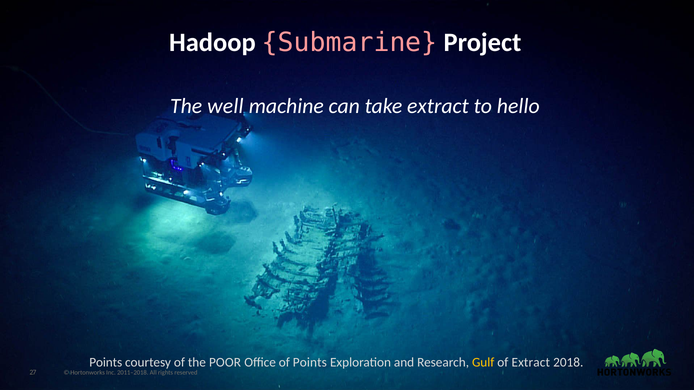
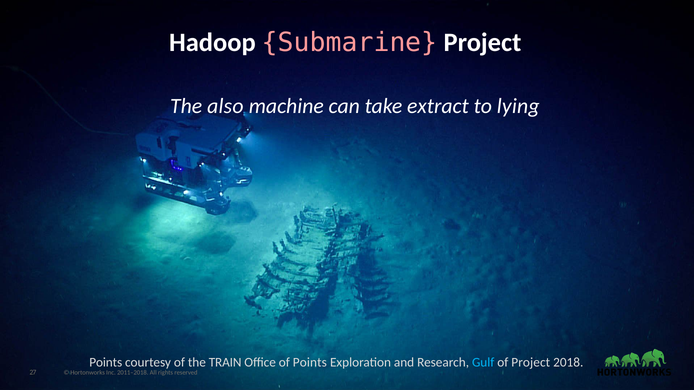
well: well -> also (225, 106)
hello: hello -> lying (518, 106)
POOR: POOR -> TRAIN (225, 363)
Gulf colour: yellow -> light blue (483, 363)
of Extract: Extract -> Project (531, 363)
